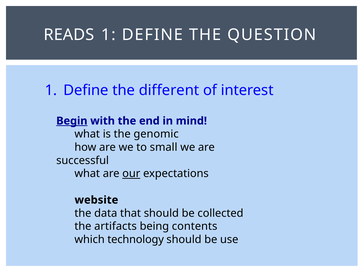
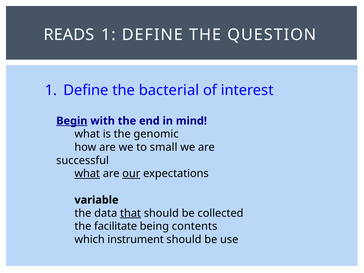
different: different -> bacterial (169, 90)
what underline: none -> present (87, 174)
website: website -> variable (96, 200)
that underline: none -> present (131, 213)
artifacts: artifacts -> facilitate (116, 226)
technology: technology -> instrument (136, 240)
